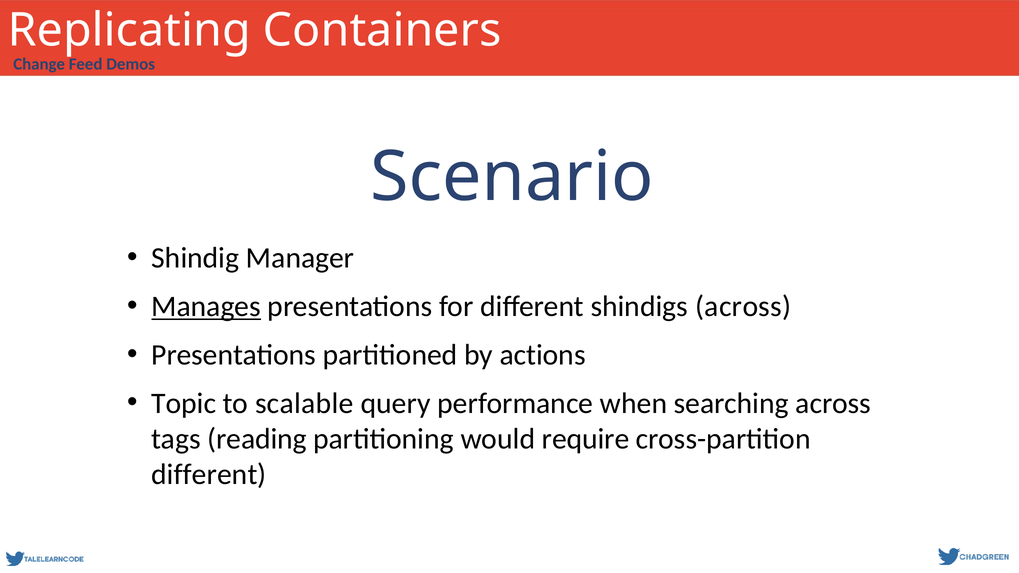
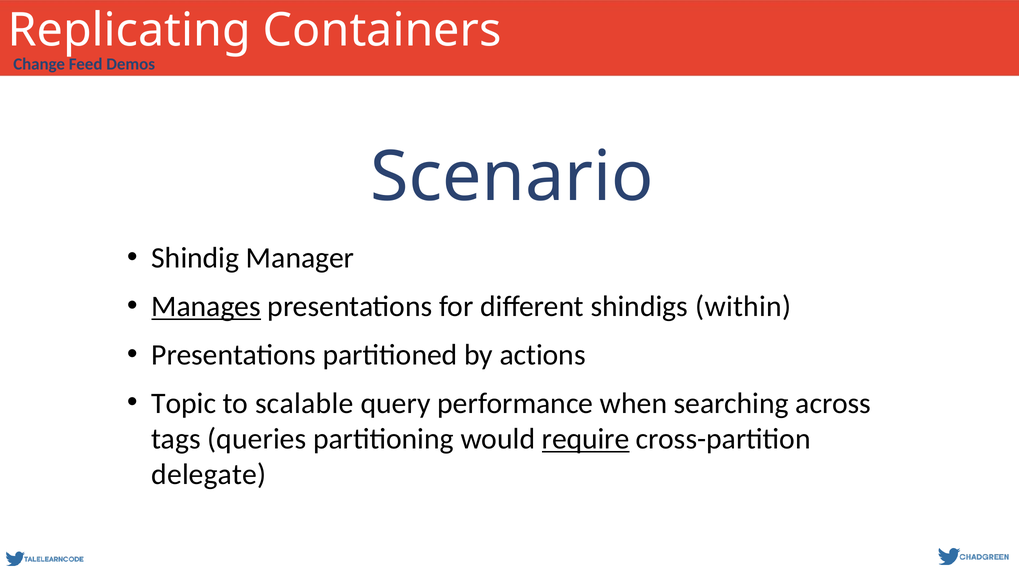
shindigs across: across -> within (743, 307)
reading: reading -> queries (257, 439)
require underline: none -> present (586, 439)
different: different -> delegate (209, 475)
